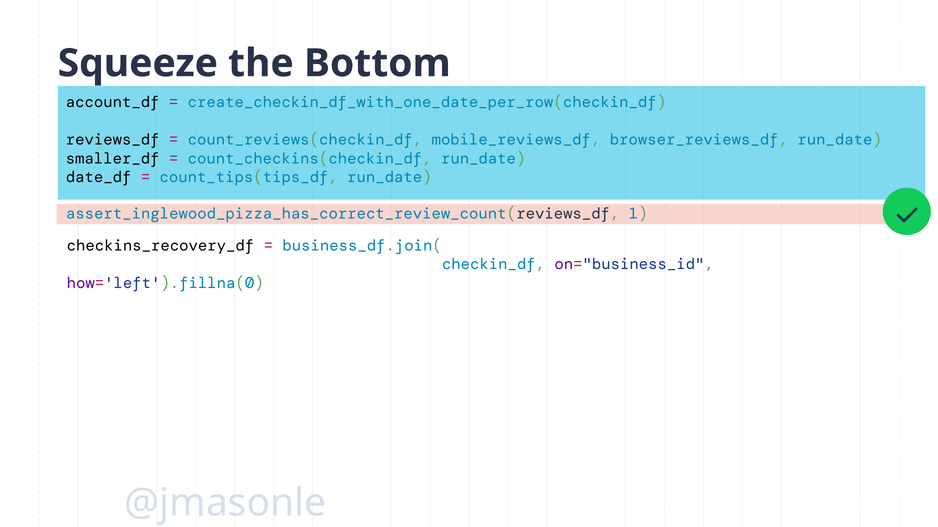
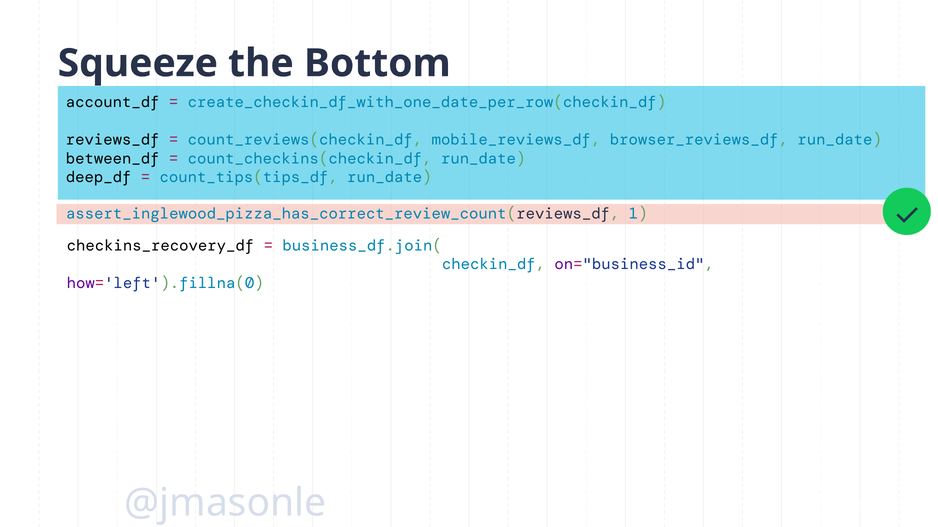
smaller_df: smaller_df -> between_df (113, 159)
date_df: date_df -> deep_df (99, 177)
